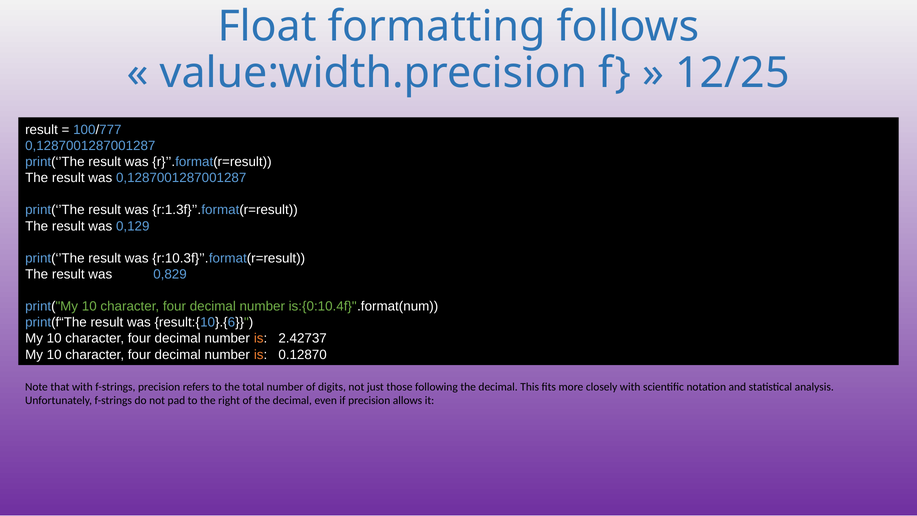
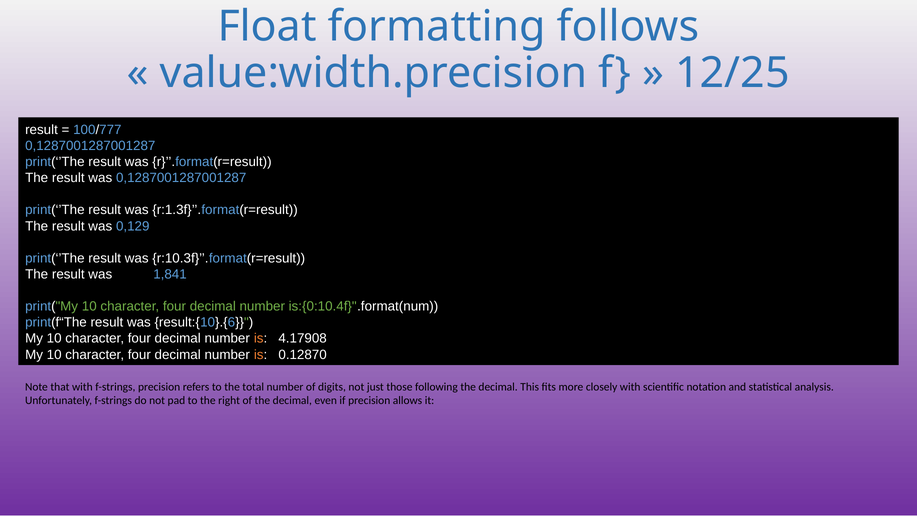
0,829: 0,829 -> 1,841 (170, 274)
2.42737: 2.42737 -> 4.17908 (303, 338)
